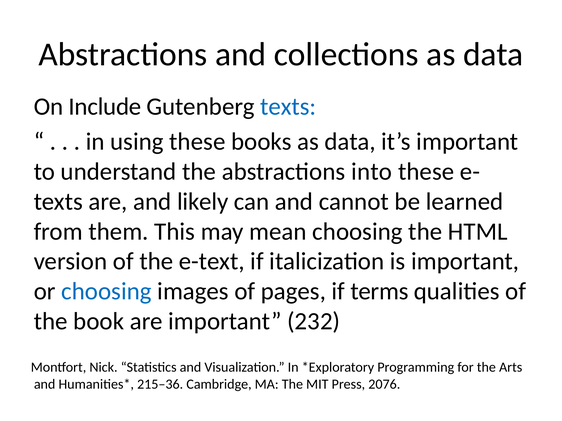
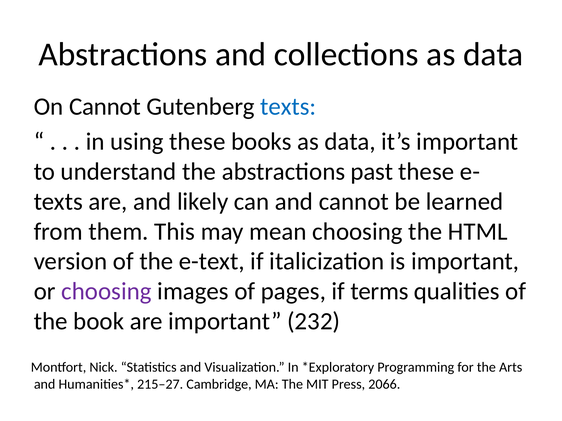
On Include: Include -> Cannot (105, 107)
into: into -> past (372, 172)
choosing colour: blue -> purple (106, 292)
215–36: 215–36 -> 215–27 (160, 385)
2076: 2076 -> 2066 (384, 385)
